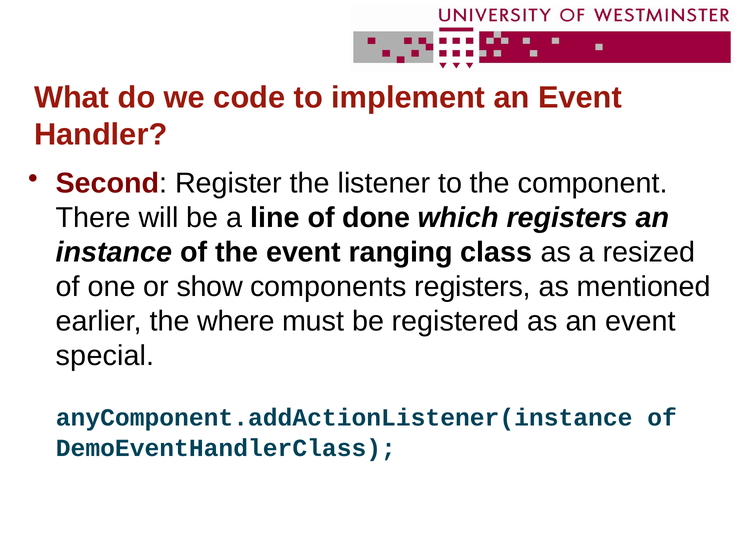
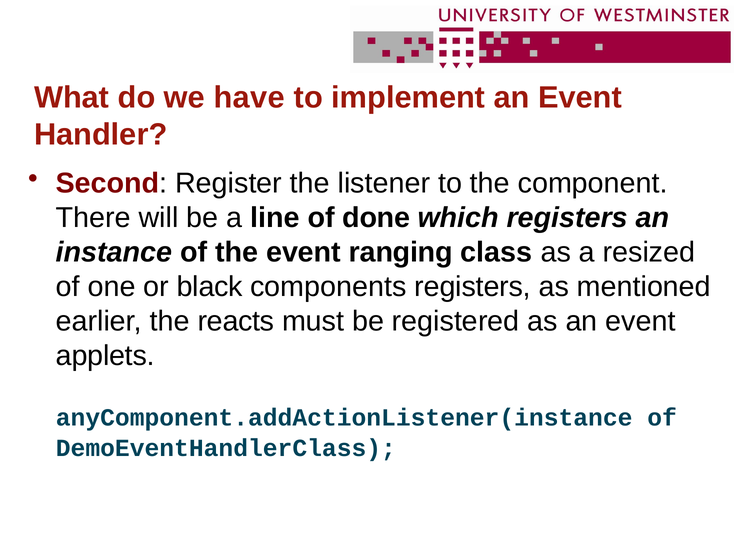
code: code -> have (249, 98)
show: show -> black (210, 287)
where: where -> reacts (236, 322)
special: special -> applets (105, 356)
